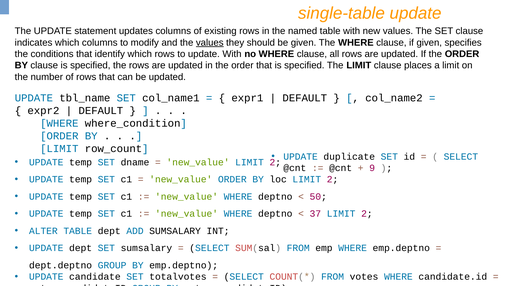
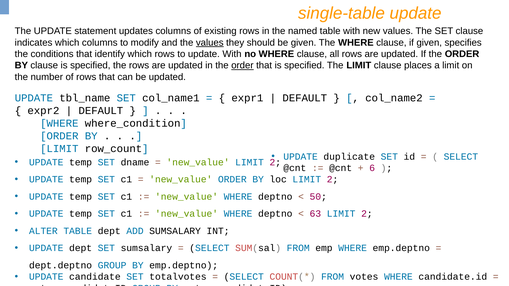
order underline: none -> present (242, 66)
9: 9 -> 6 (372, 168)
37: 37 -> 63 (315, 214)
